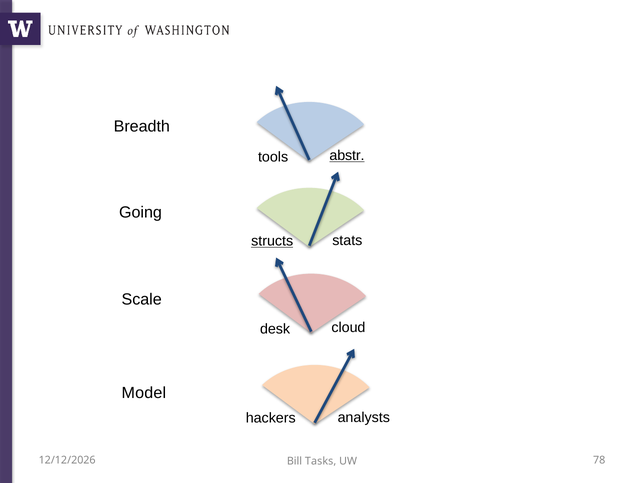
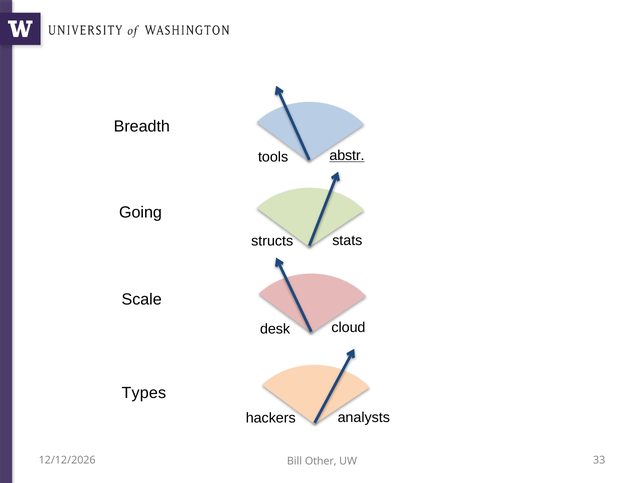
structs underline: present -> none (272, 241)
Model: Model -> Types (144, 393)
78: 78 -> 33 (599, 460)
Tasks: Tasks -> Other (321, 461)
